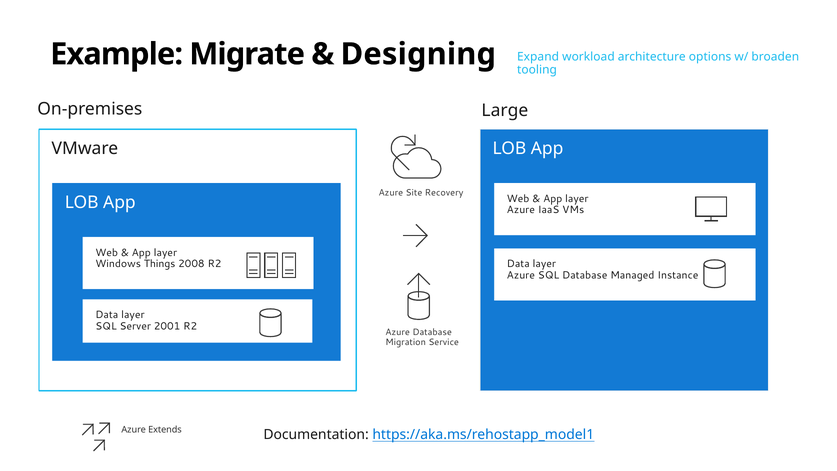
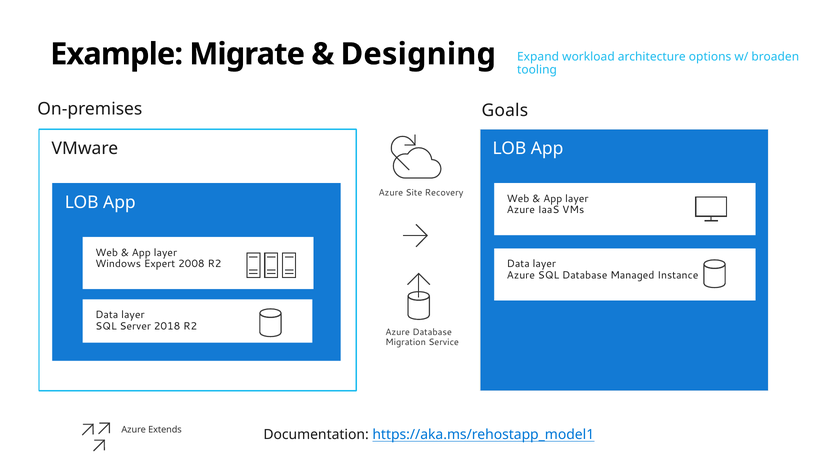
Large: Large -> Goals (505, 110)
Things: Things -> Expert (160, 264)
2001: 2001 -> 2018 (167, 326)
